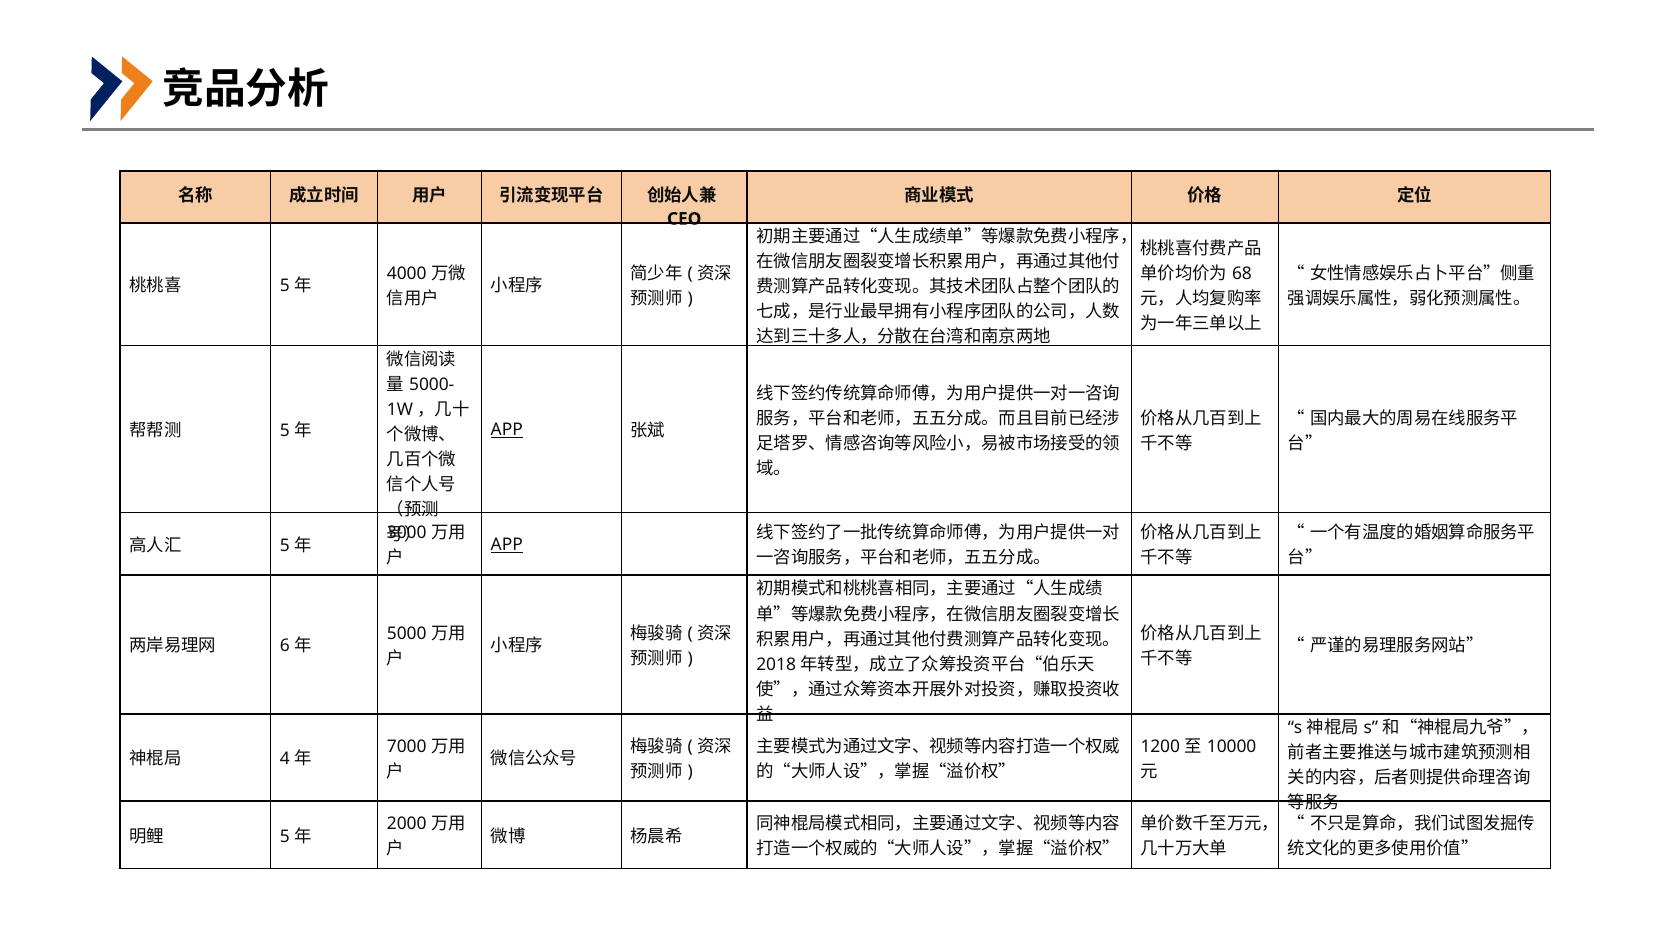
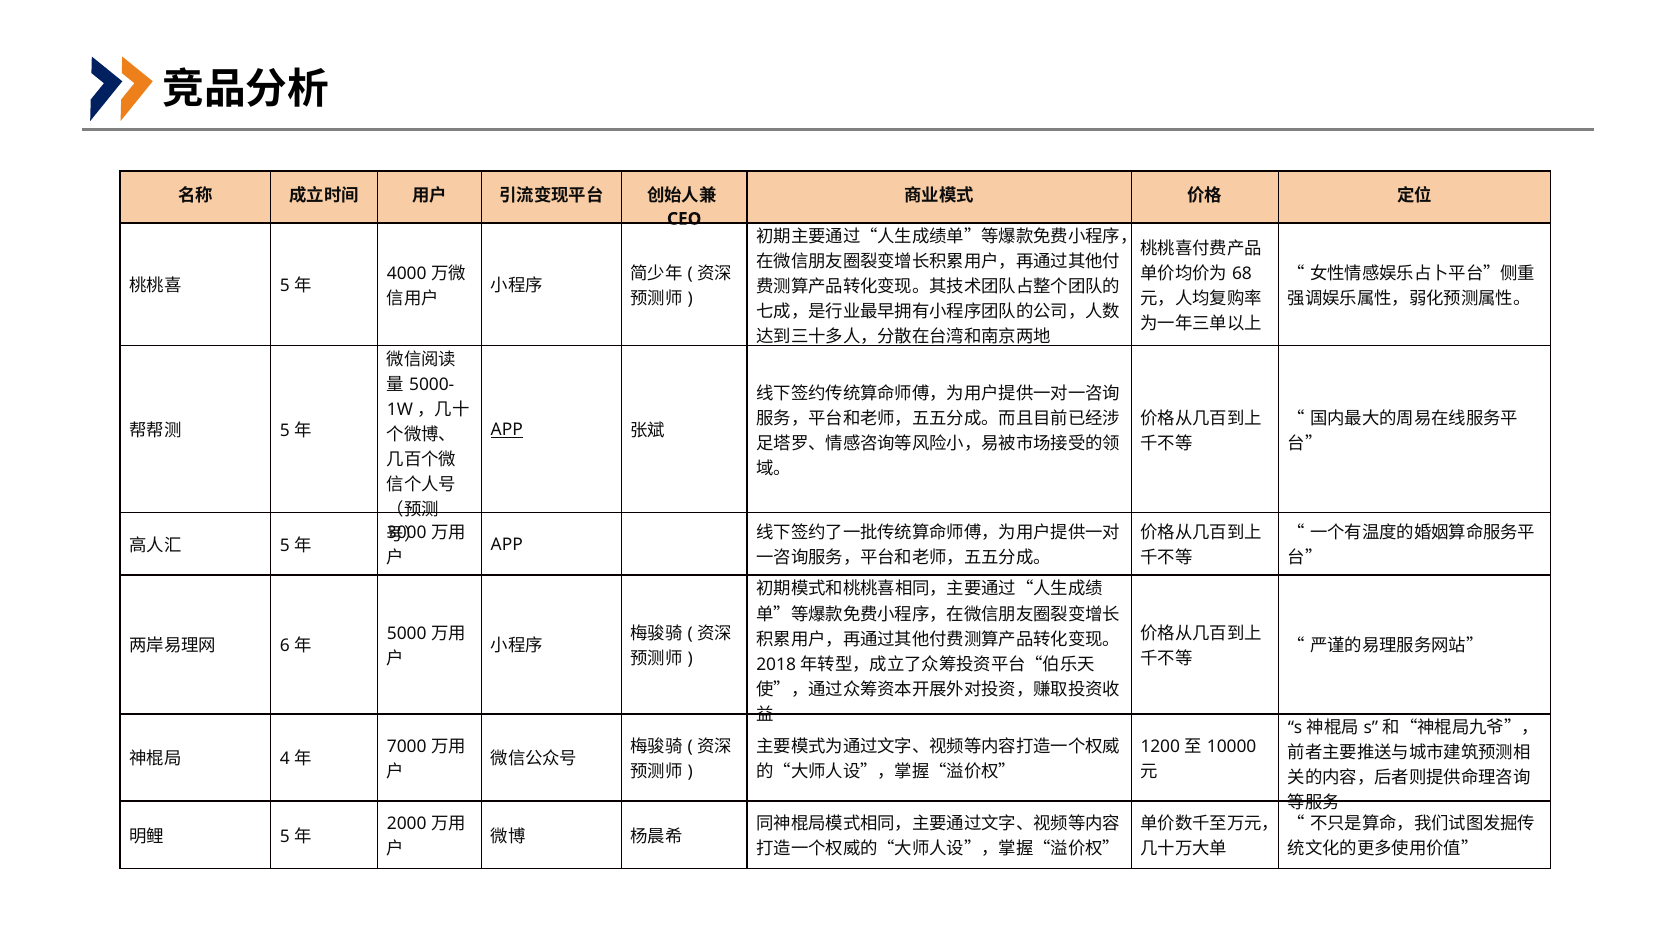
APP underline: present -> none (507, 545)
